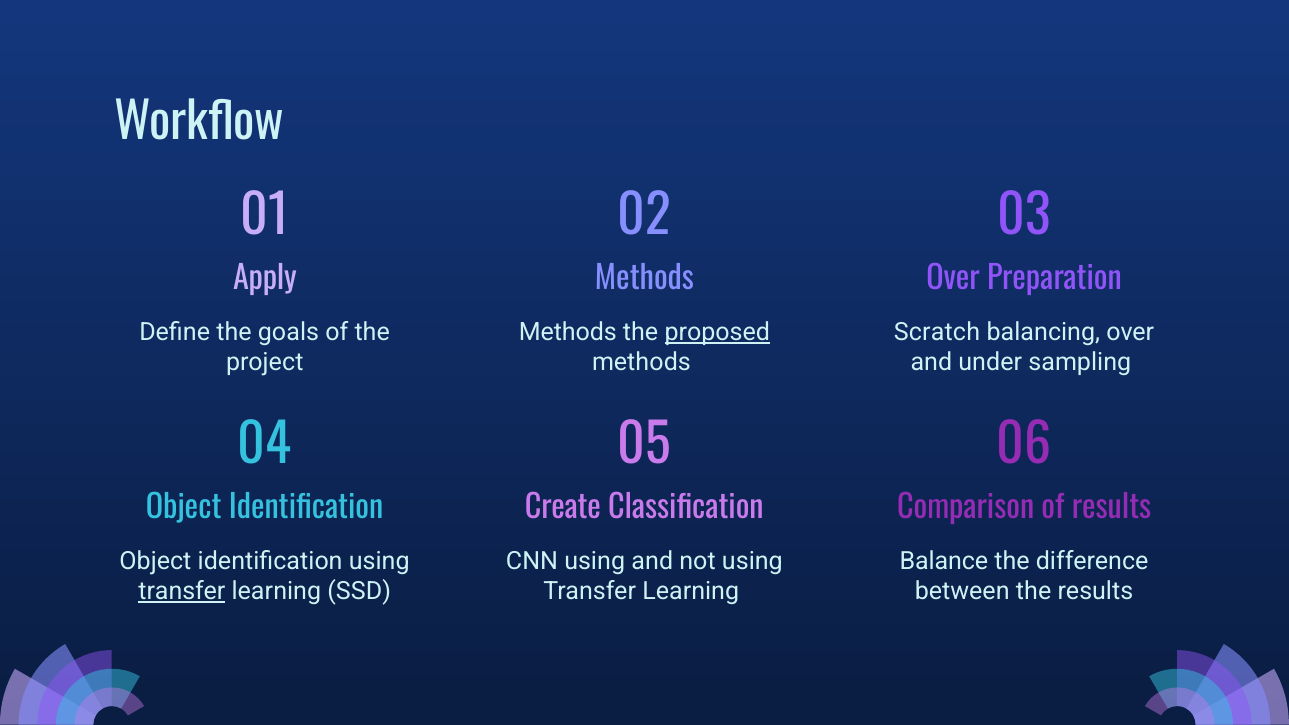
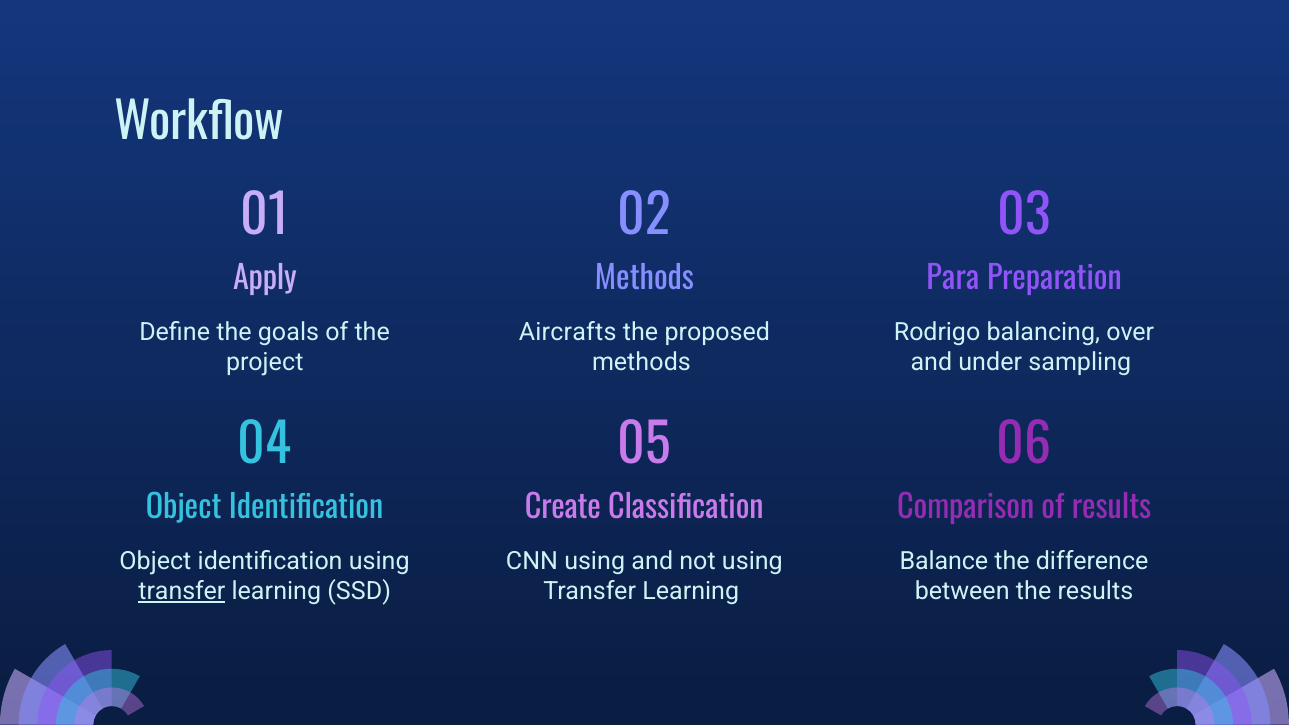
Over: Over -> Para (953, 279)
Methods: Methods -> Aircrafts (568, 332)
proposed underline: present -> none (717, 332)
Scratch: Scratch -> Rodrigo (937, 332)
